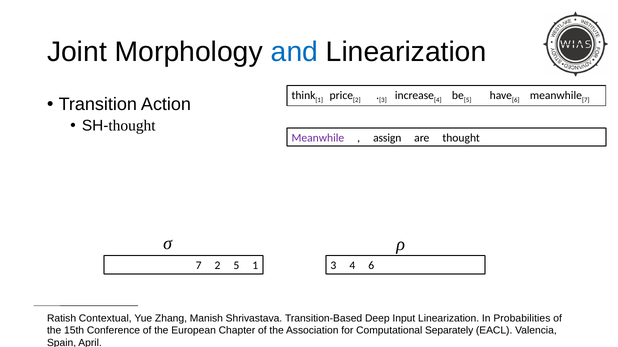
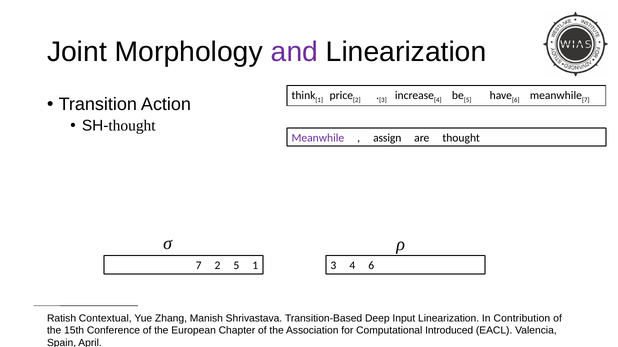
and colour: blue -> purple (294, 52)
Probabilities: Probabilities -> Contribution (522, 319)
Separately: Separately -> Introduced (449, 331)
